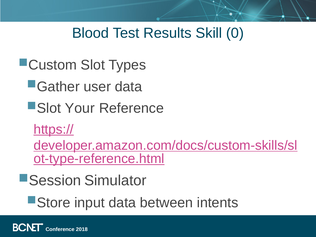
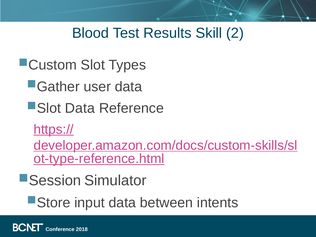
0: 0 -> 2 (235, 33)
Your: Your -> Data (80, 108)
